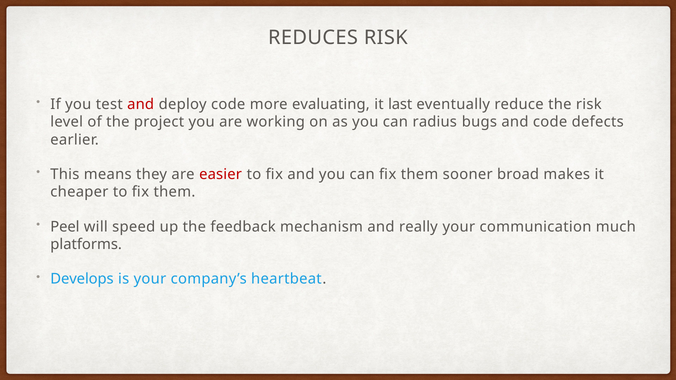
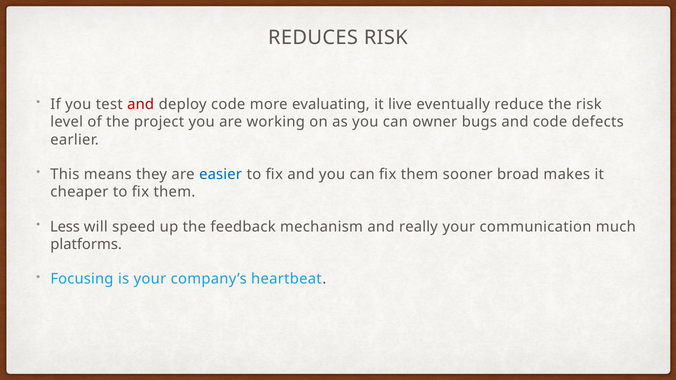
last: last -> live (400, 104)
radius: radius -> owner (435, 122)
easier colour: red -> blue (221, 174)
Peel: Peel -> Less (65, 227)
Develops: Develops -> Focusing (82, 279)
